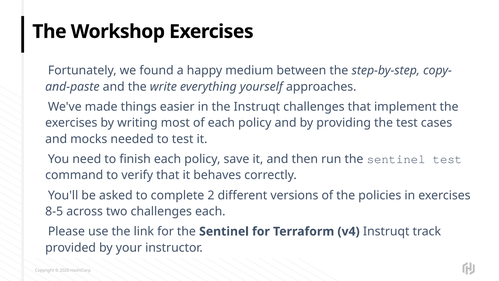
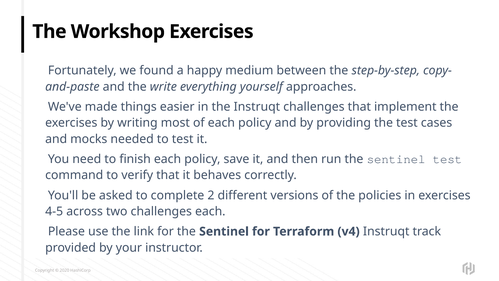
8-5: 8-5 -> 4-5 (54, 211)
